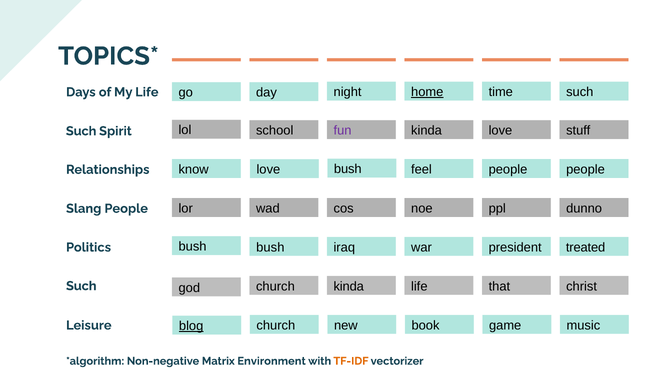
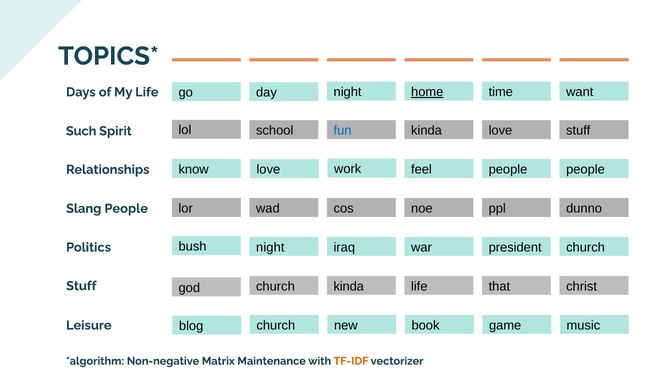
time such: such -> want (580, 92)
fun colour: purple -> blue (343, 131)
love bush: bush -> work (348, 169)
bush: bush -> night (270, 247)
president treated: treated -> church (586, 247)
Such: Such -> Stuff (81, 286)
blog underline: present -> none (191, 326)
Environment: Environment -> Maintenance (272, 361)
